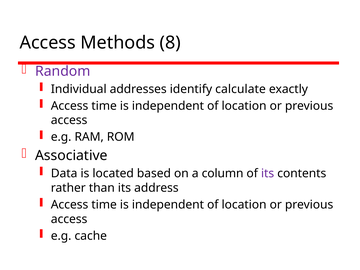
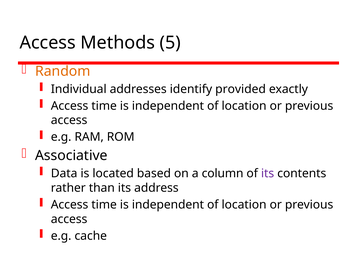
8: 8 -> 5 (170, 43)
Random colour: purple -> orange (63, 71)
calculate: calculate -> provided (241, 89)
